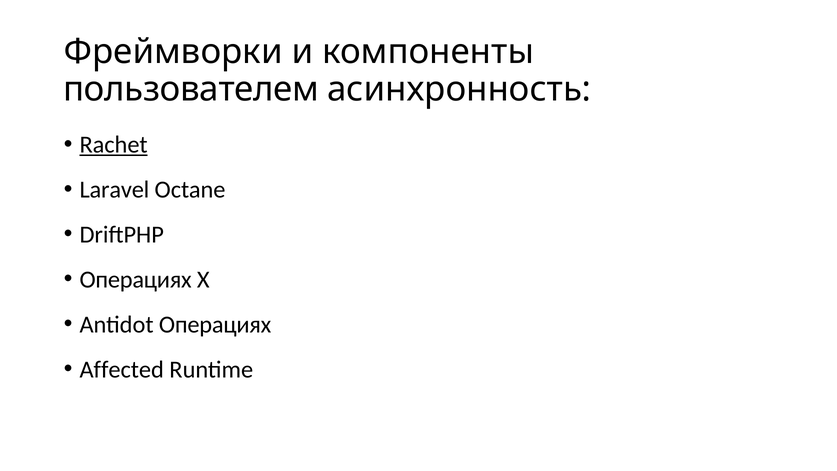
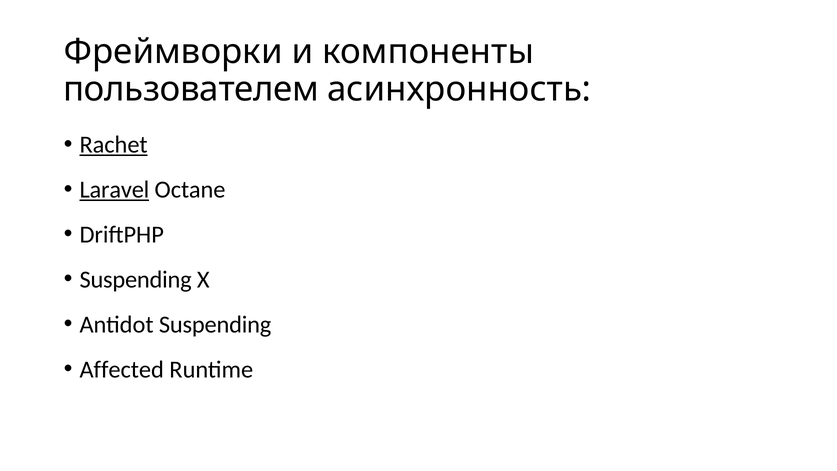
Laravel underline: none -> present (114, 190)
Операциях: Операциях -> Suspending (136, 280)
Antidot Операциях: Операциях -> Suspending (215, 324)
